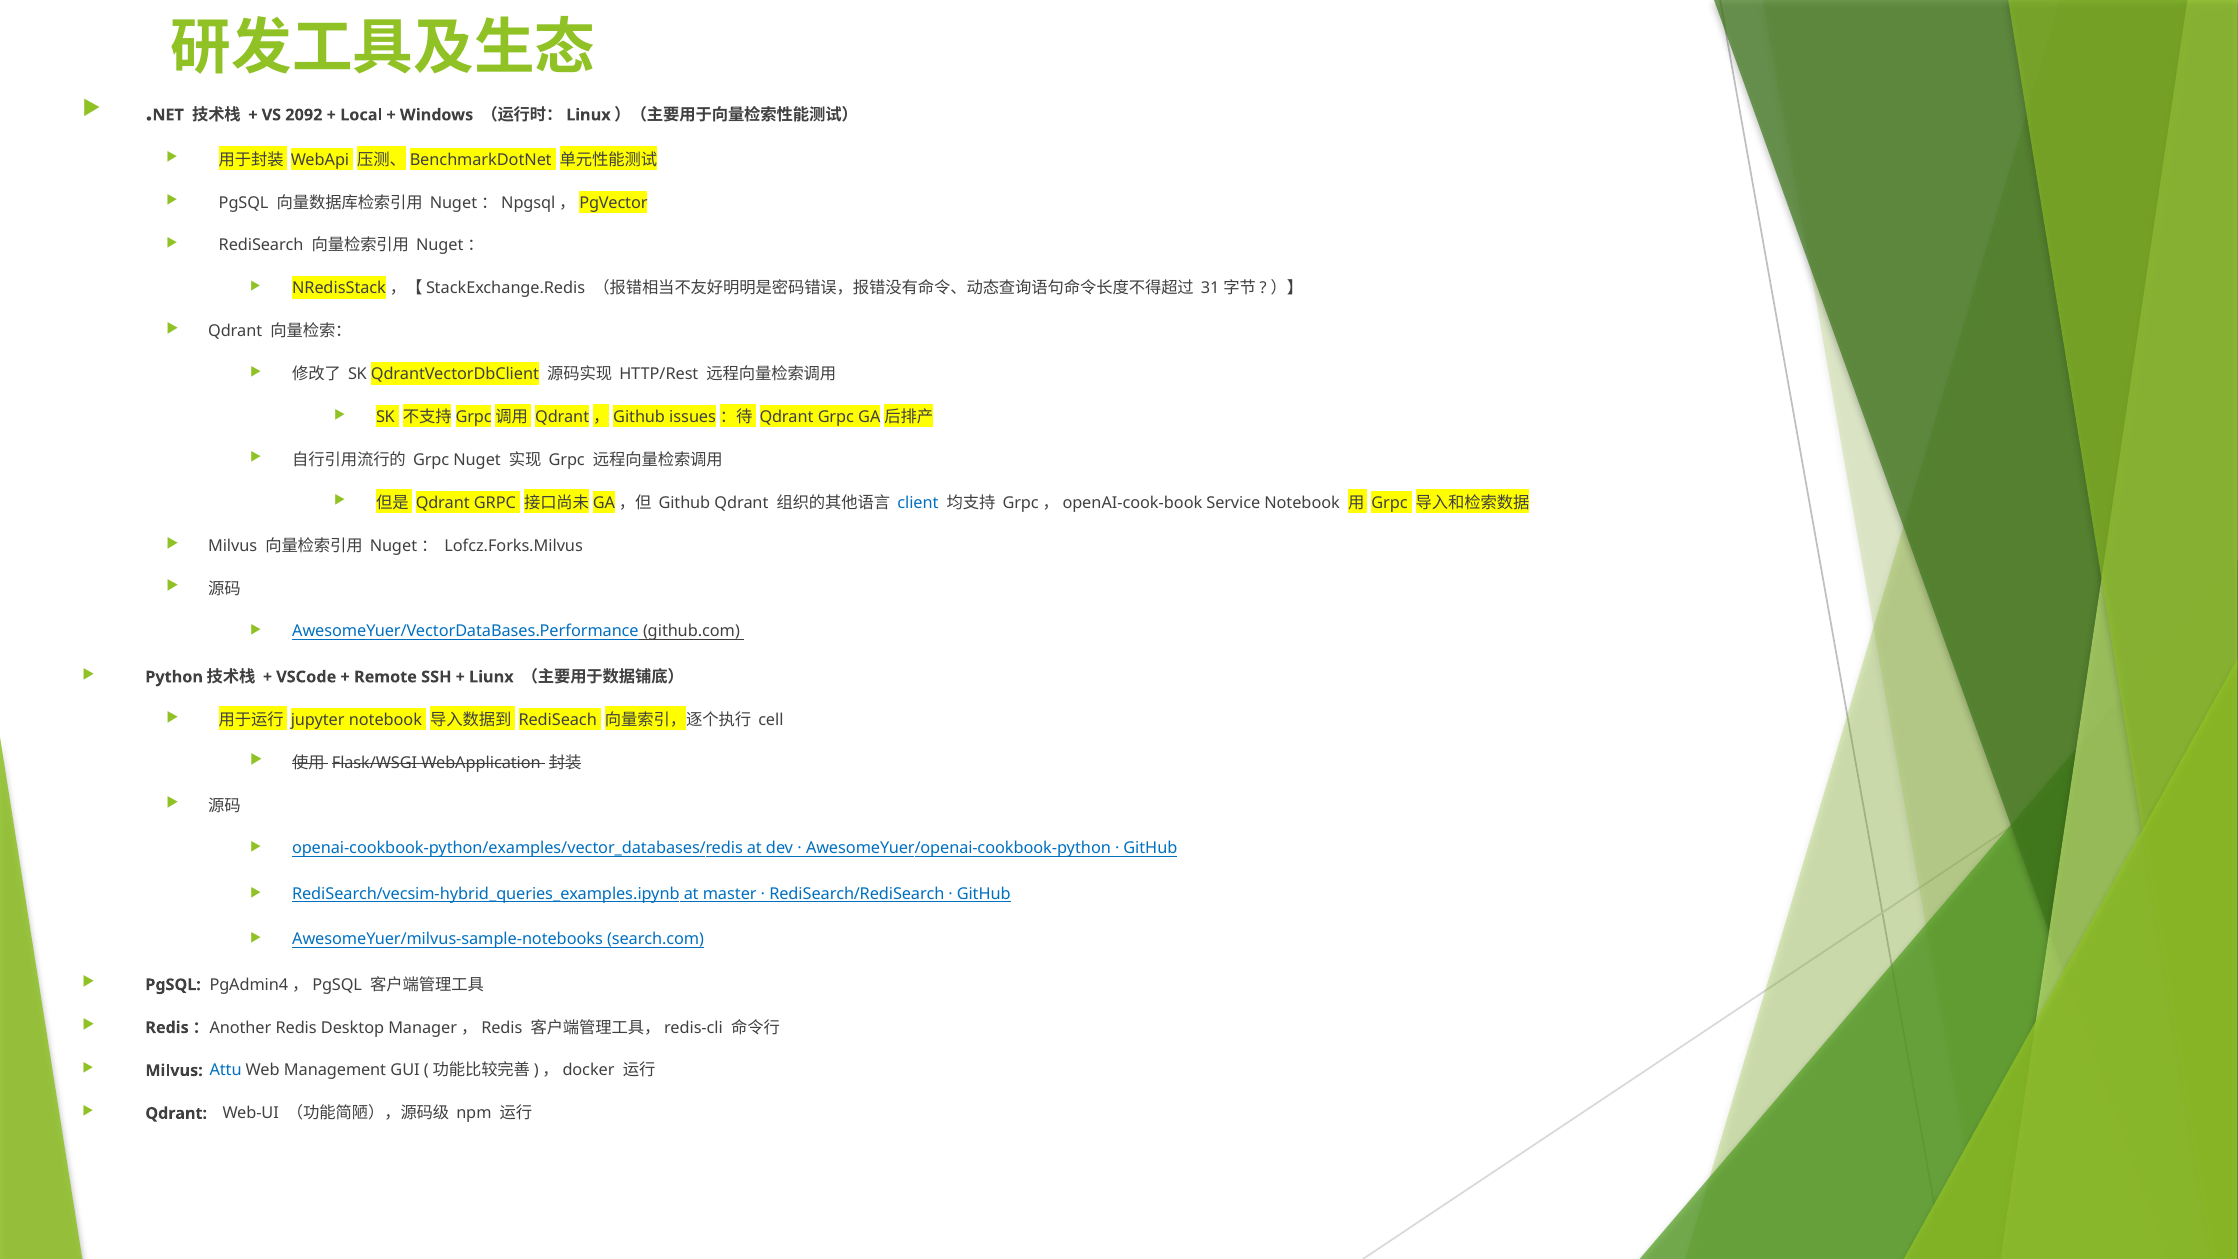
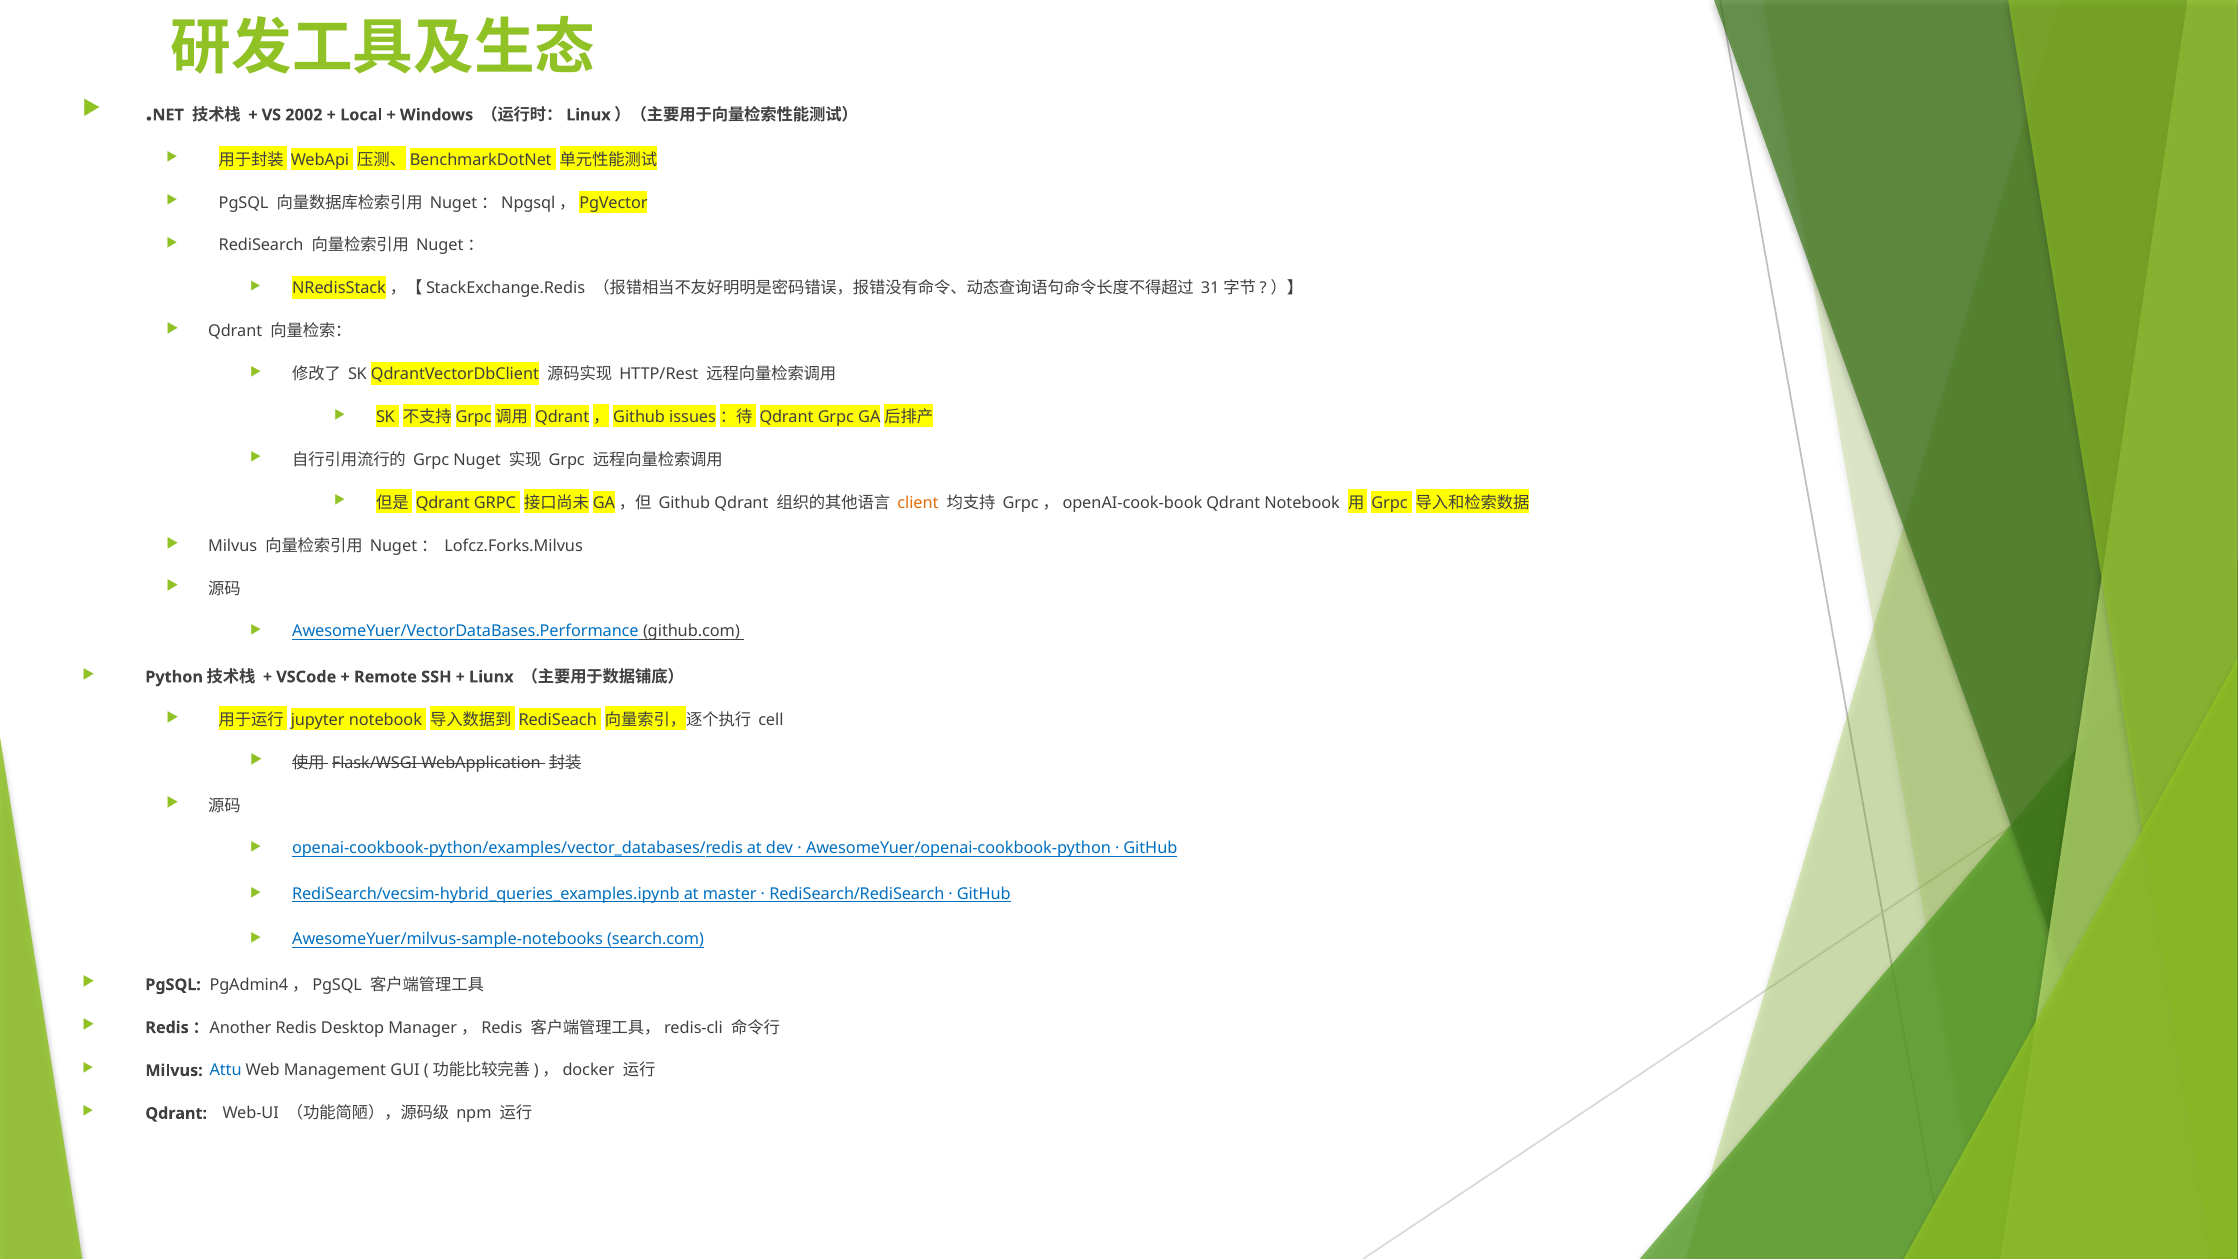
2092: 2092 -> 2002 (304, 115)
client colour: blue -> orange (918, 503)
Grpc，openAI-cook-book Service: Service -> Qdrant (1233, 503)
